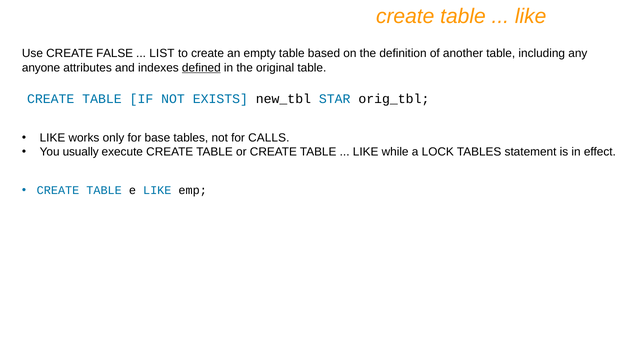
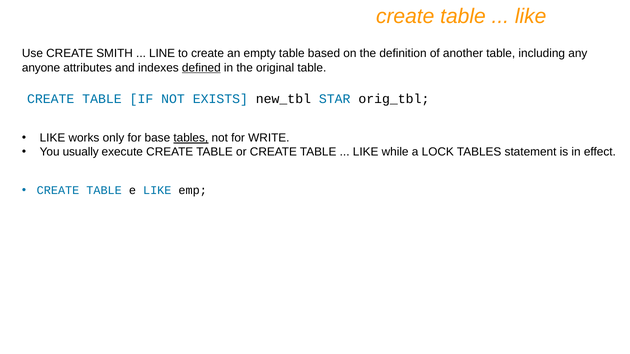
FALSE: FALSE -> SMITH (115, 54)
LIST: LIST -> LINE (162, 54)
tables underline: none -> present (191, 138)
CALLS: CALLS -> WRITE (269, 138)
